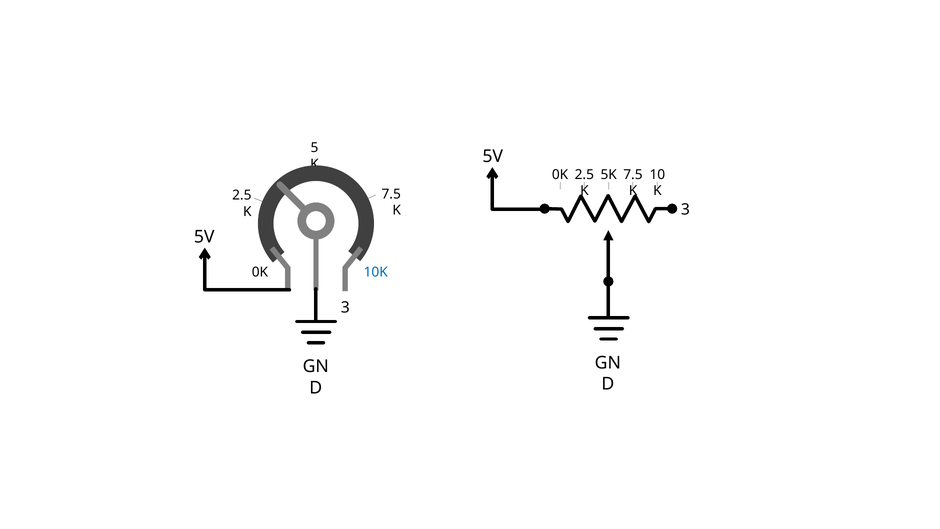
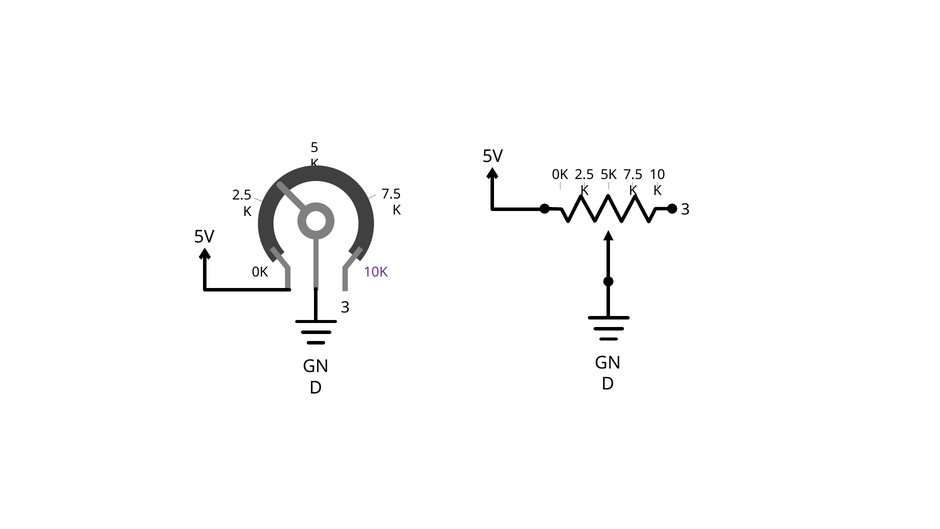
10K colour: blue -> purple (376, 272)
